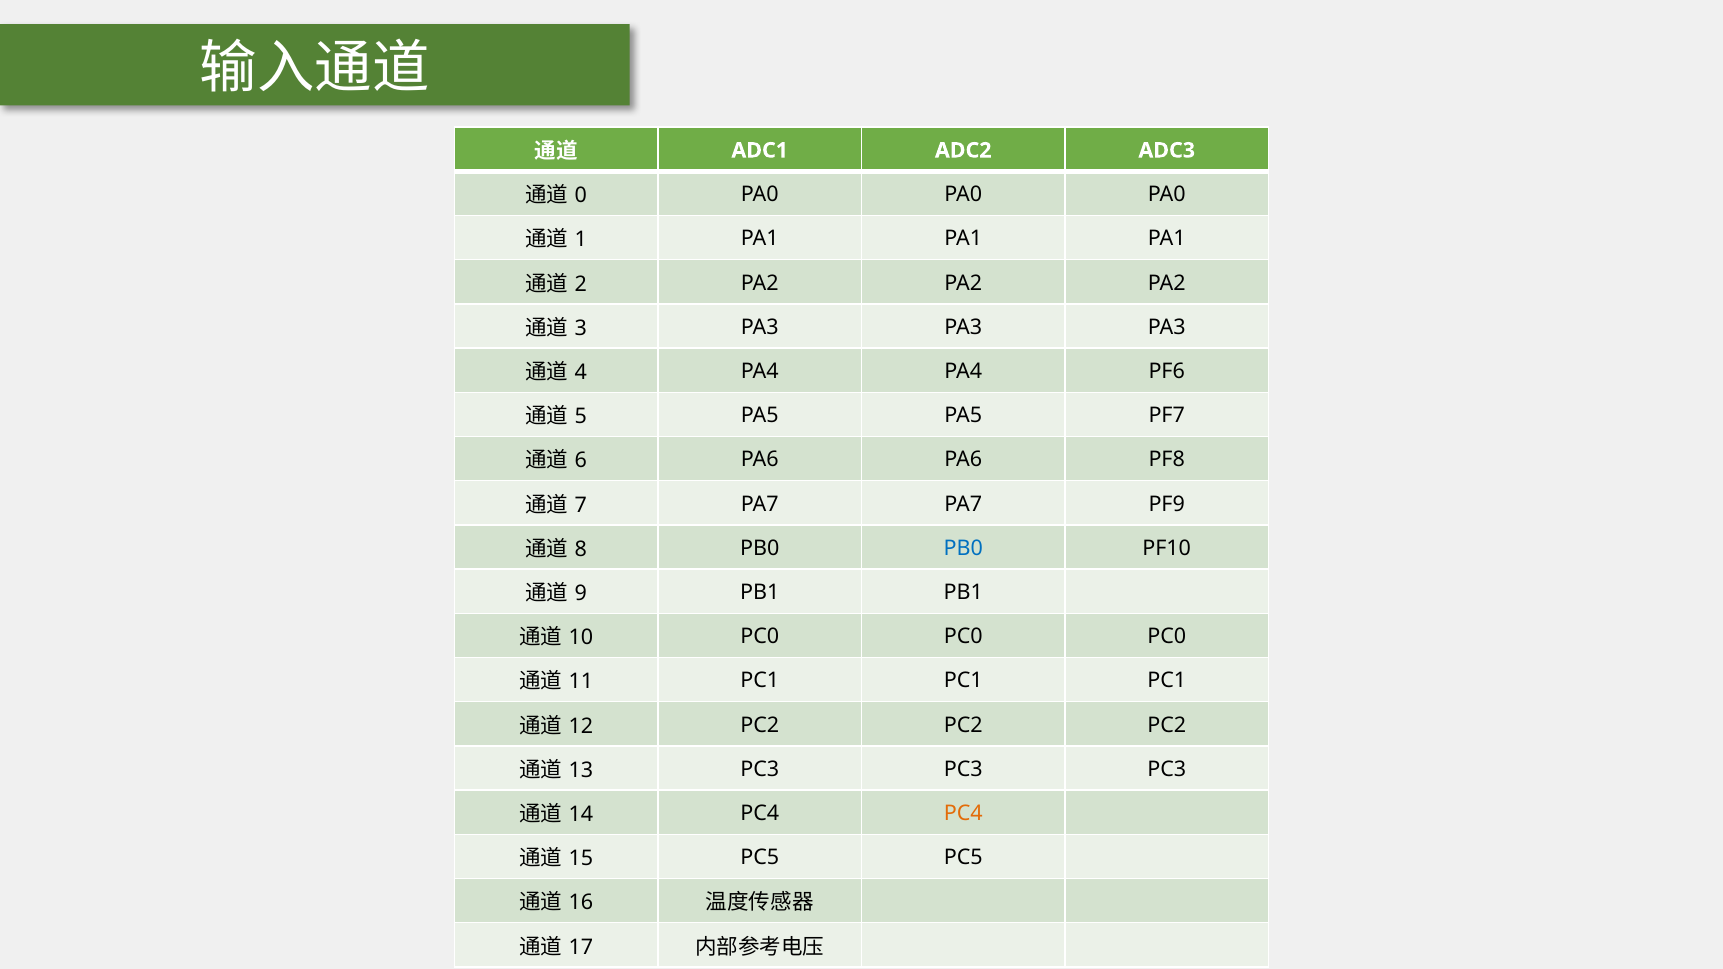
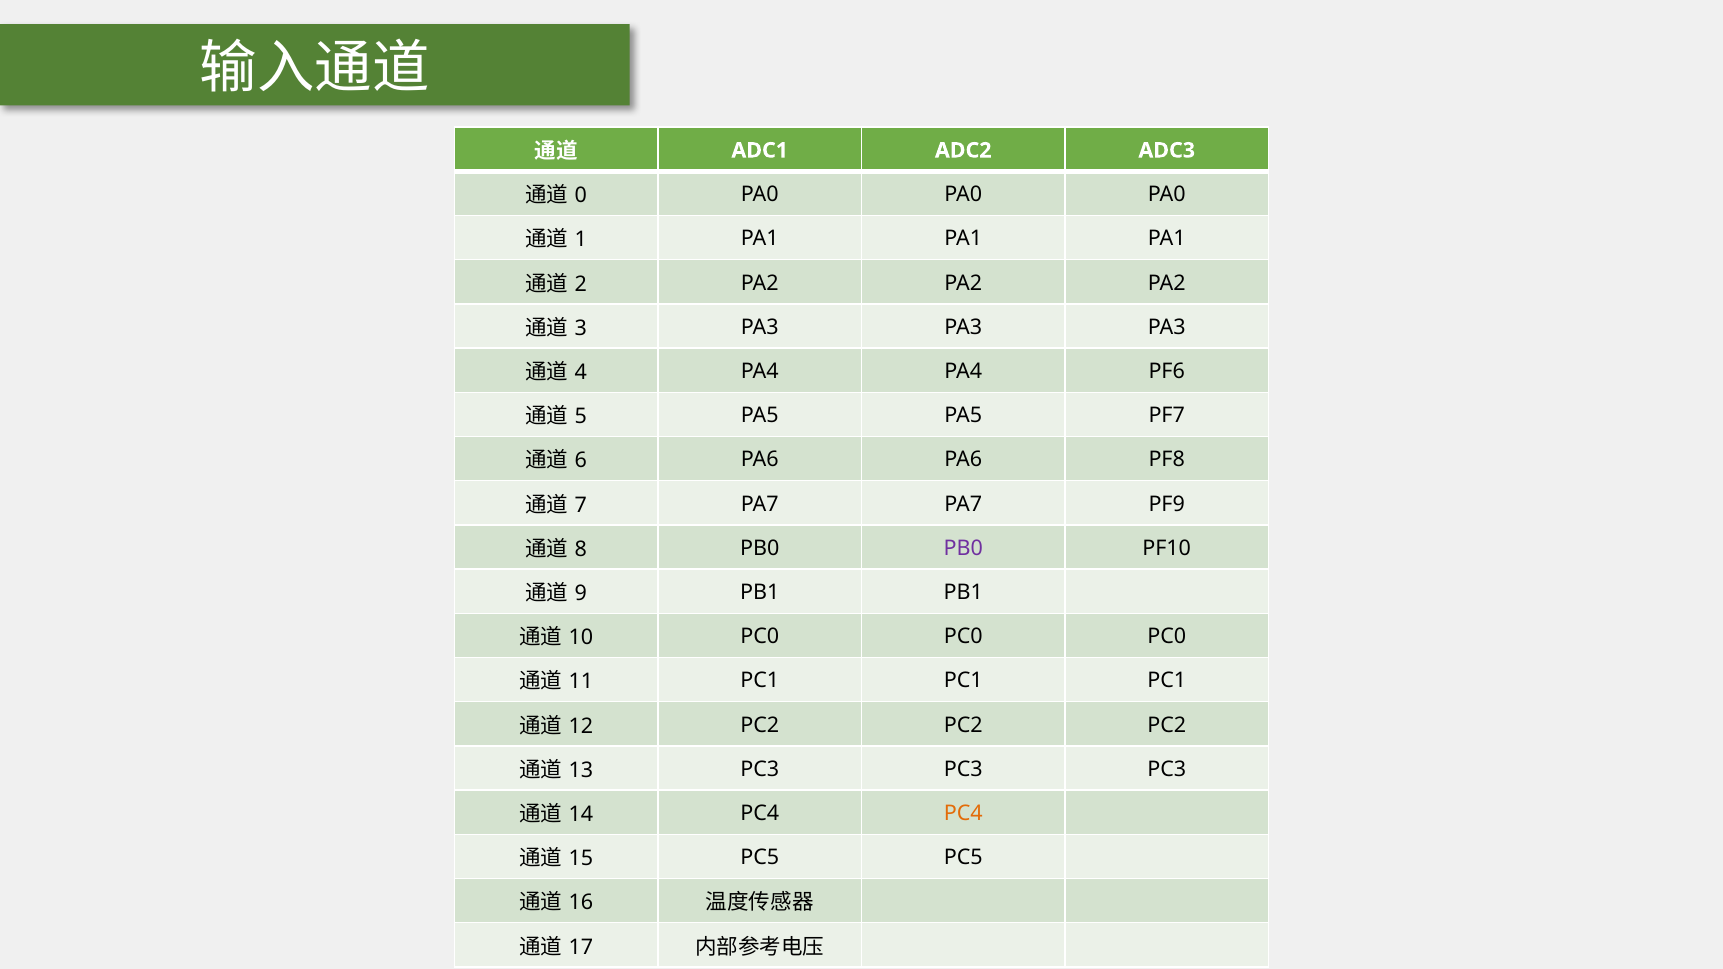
PB0 colour: blue -> purple (963, 548)
